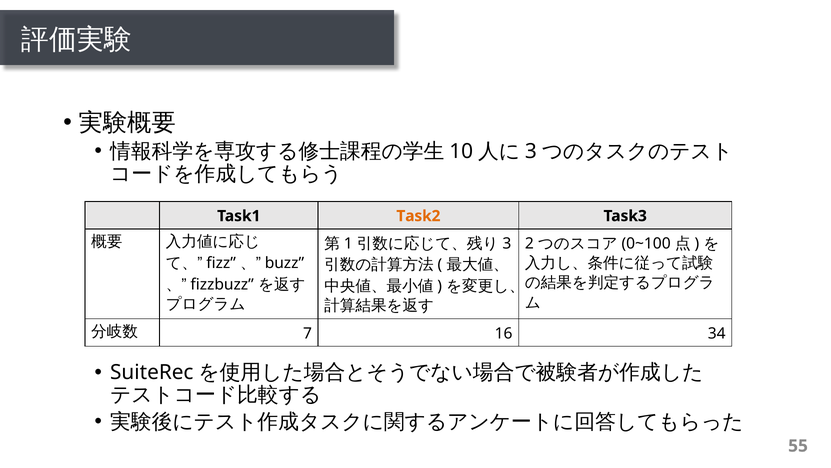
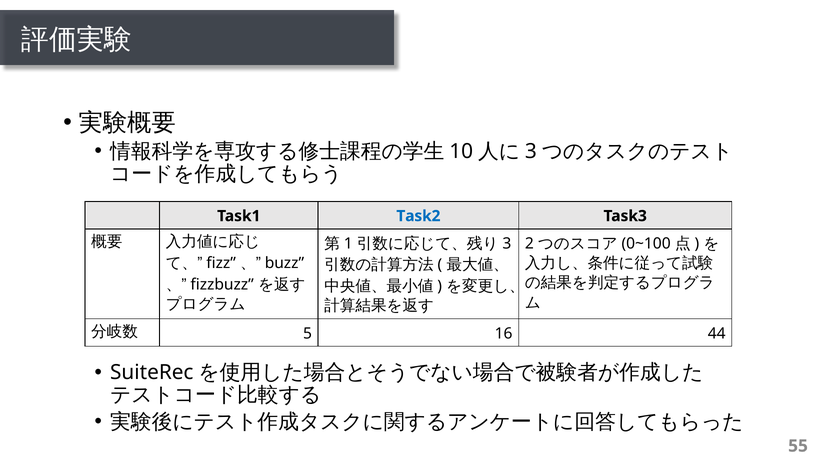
Task2 colour: orange -> blue (418, 216)
7: 7 -> 5 (307, 333)
34: 34 -> 44 (717, 333)
